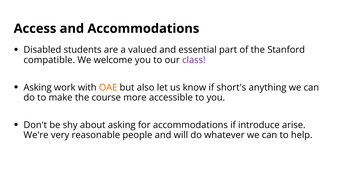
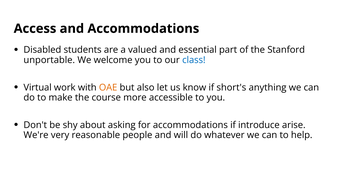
compatible: compatible -> unportable (49, 60)
class colour: purple -> blue (194, 60)
Asking: Asking -> Virtual (38, 87)
